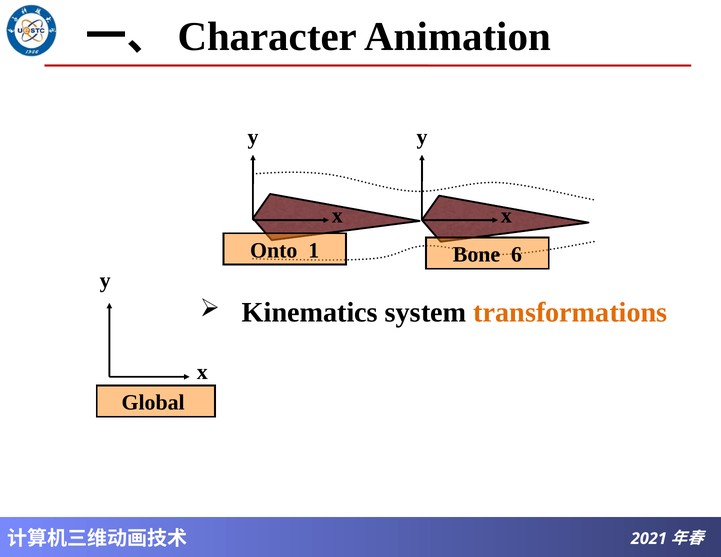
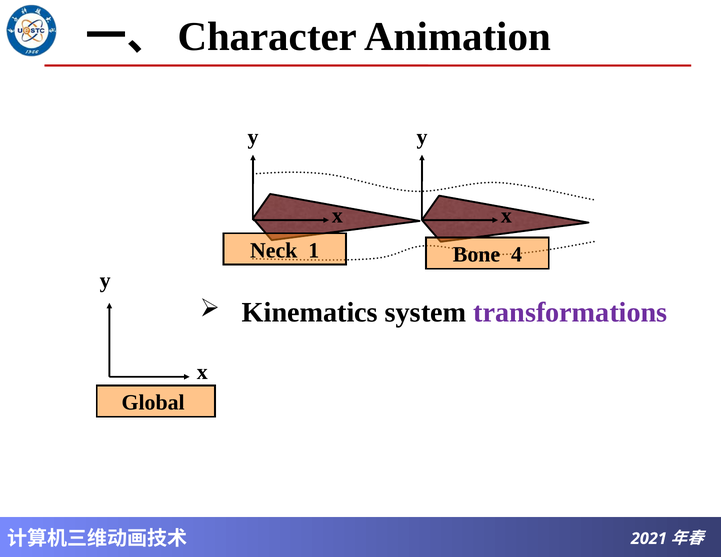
Onto: Onto -> Neck (274, 250)
6: 6 -> 4 (517, 255)
transformations colour: orange -> purple (570, 313)
